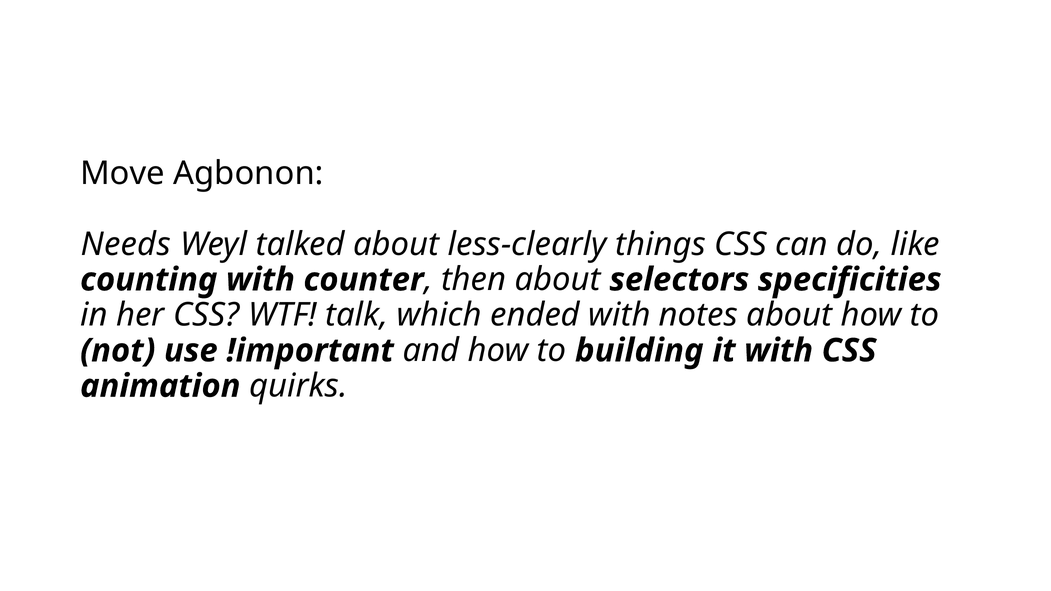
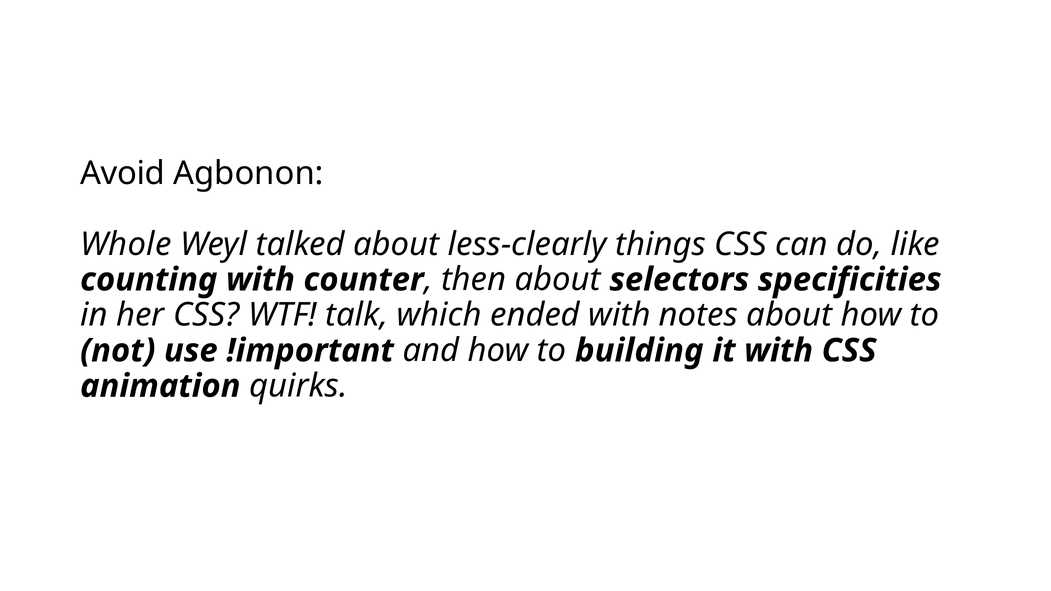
Move: Move -> Avoid (123, 173)
Needs: Needs -> Whole (126, 244)
